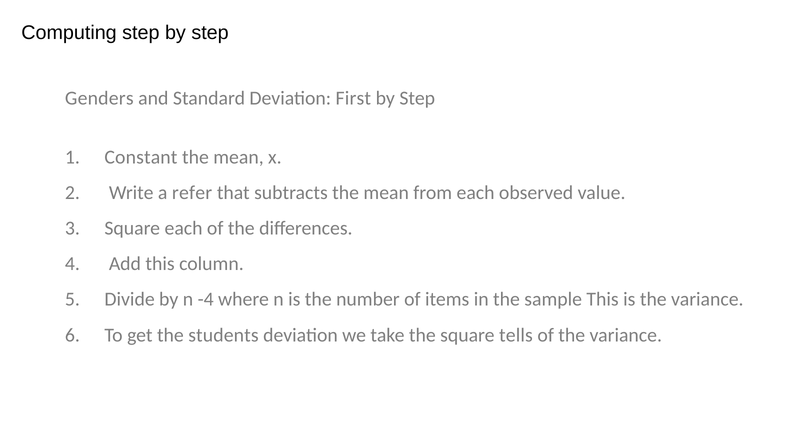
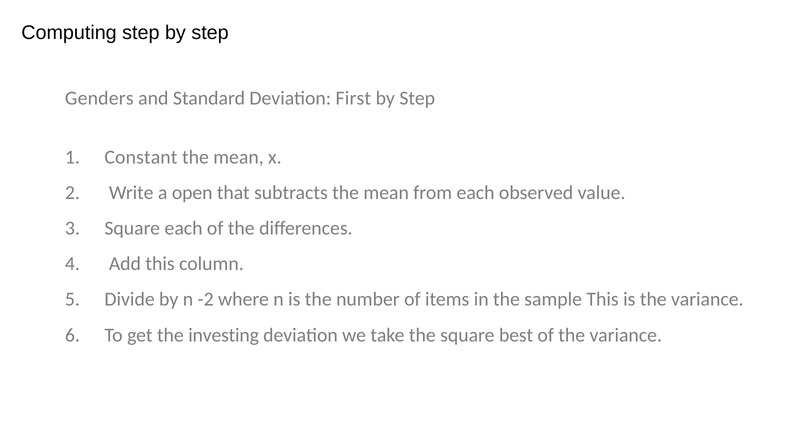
refer: refer -> open (192, 193)
-4: -4 -> -2 (206, 300)
students: students -> investing (224, 335)
tells: tells -> best (516, 335)
